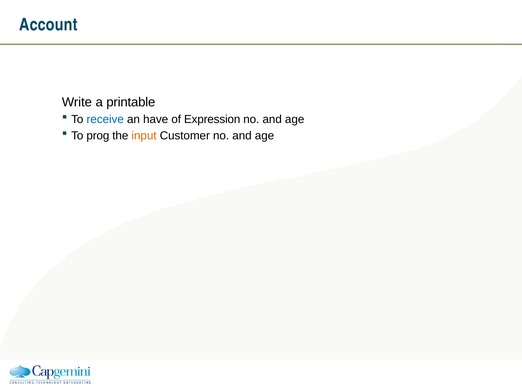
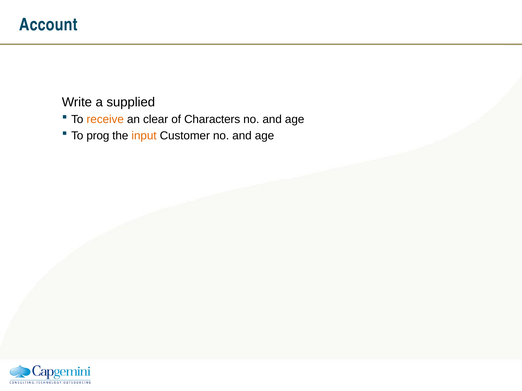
printable: printable -> supplied (131, 102)
receive colour: blue -> orange (105, 120)
have: have -> clear (156, 120)
Expression: Expression -> Characters (212, 120)
